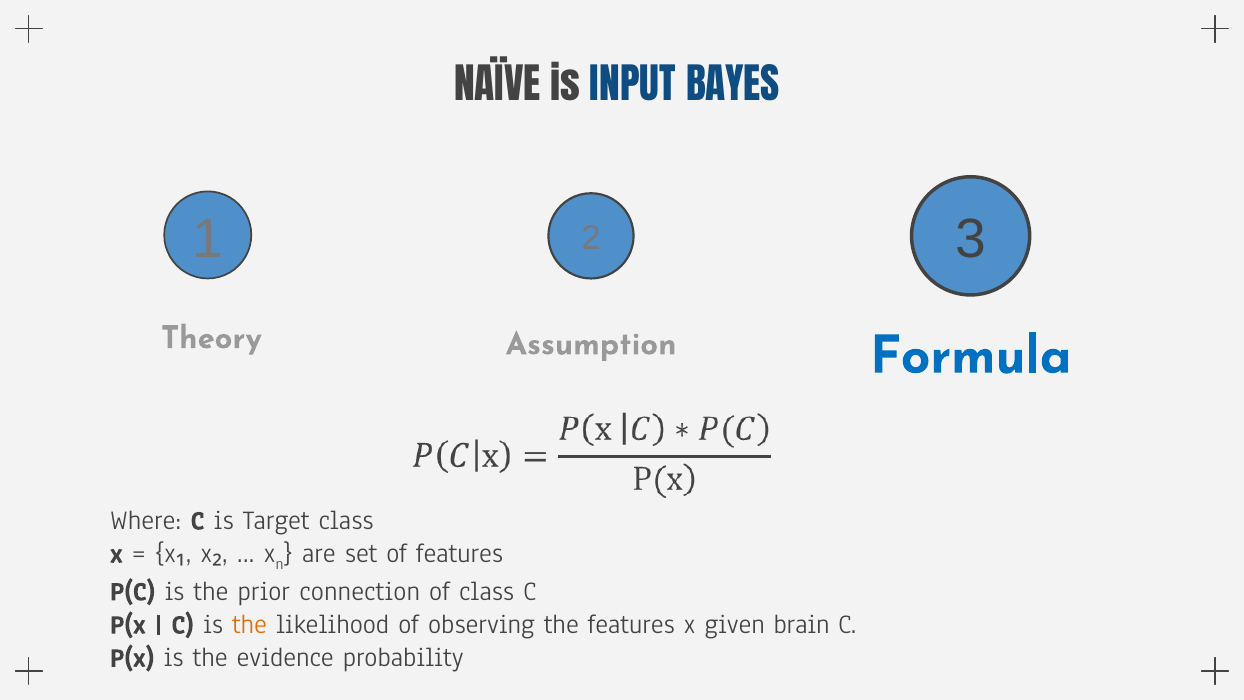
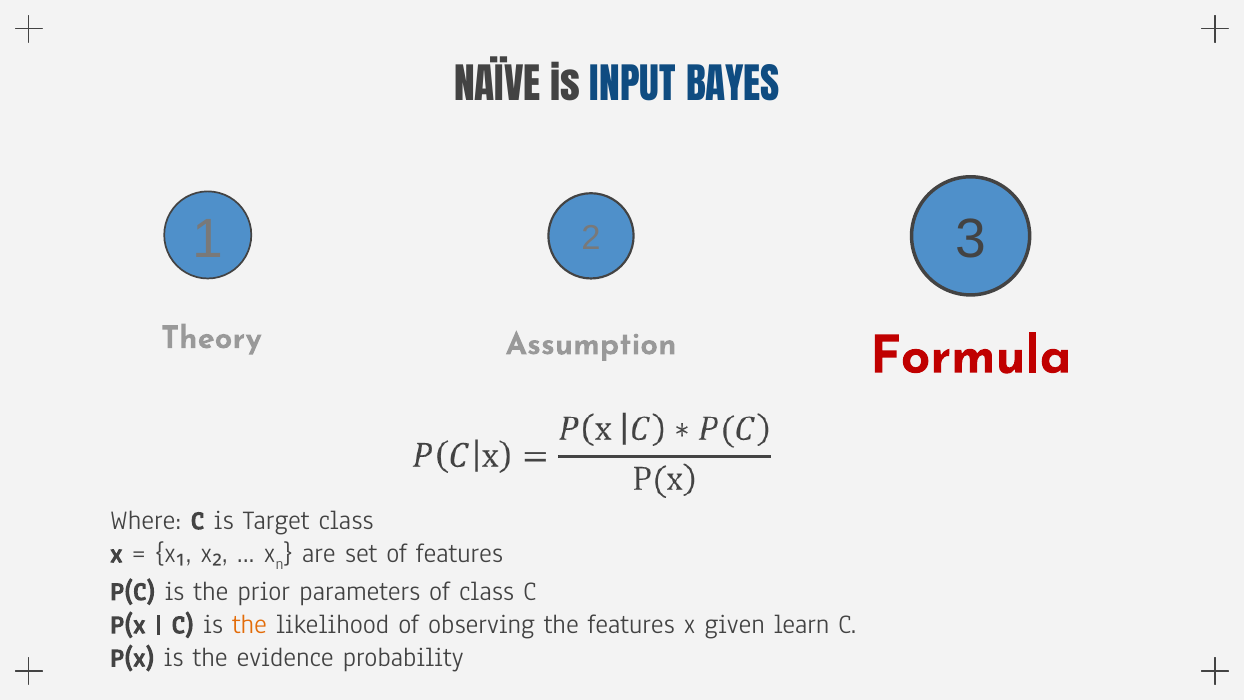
Formula colour: blue -> red (971, 355)
connection: connection -> parameters (360, 591)
brain: brain -> learn (802, 624)
